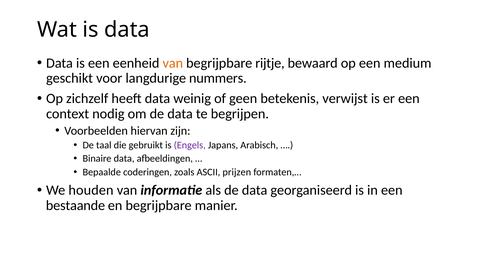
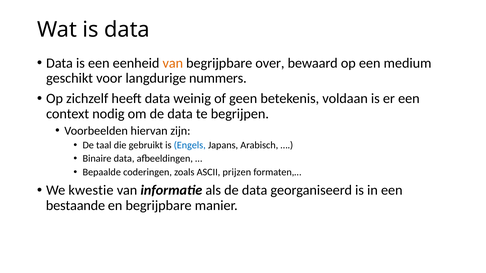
rijtje: rijtje -> over (270, 63)
verwijst: verwijst -> voldaan (345, 99)
Engels colour: purple -> blue (190, 145)
houden: houden -> kwestie (91, 190)
